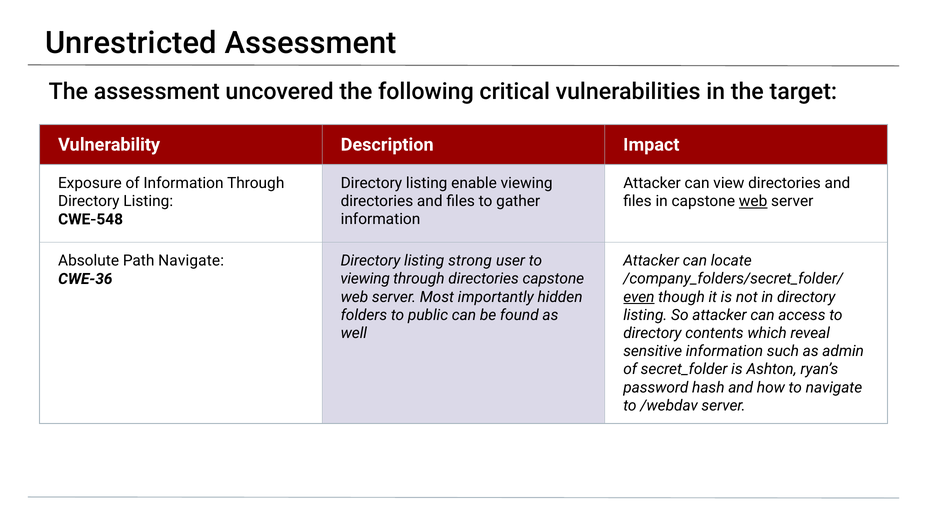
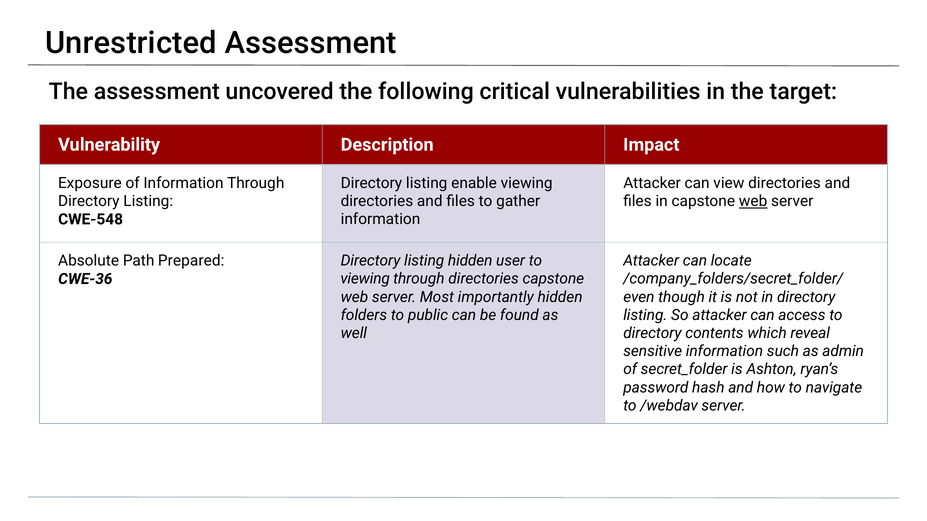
Path Navigate: Navigate -> Prepared (191, 261)
listing strong: strong -> hidden (470, 261)
even underline: present -> none (639, 297)
